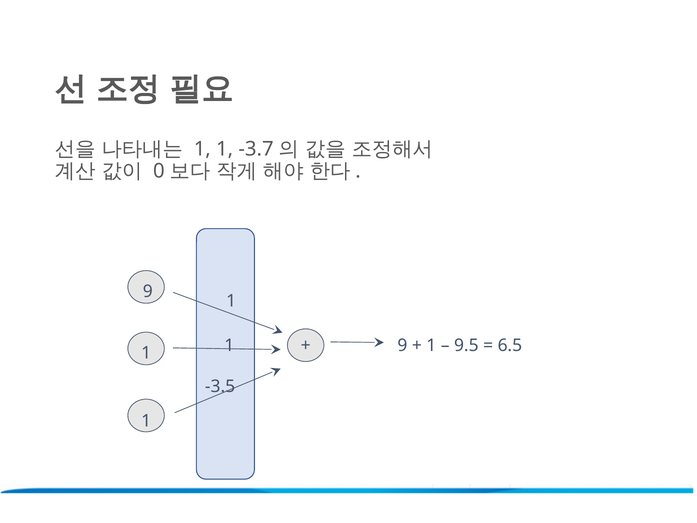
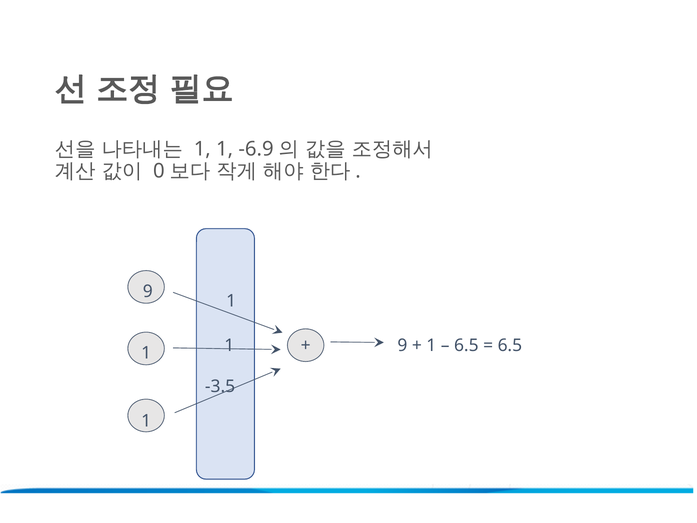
-3.7: -3.7 -> -6.9 (256, 149)
9.5: 9.5 -> 6.5 (466, 346)
